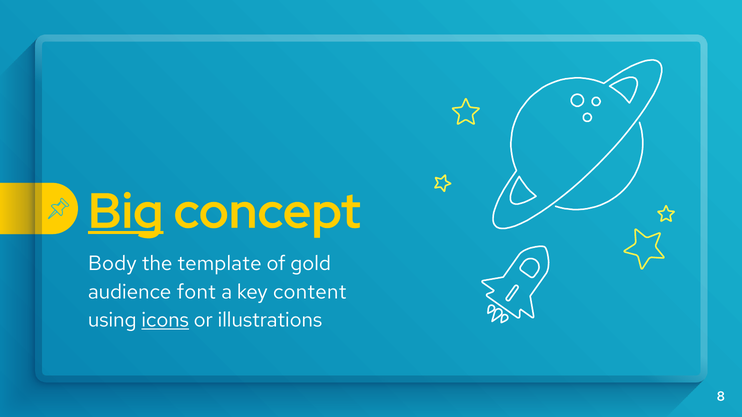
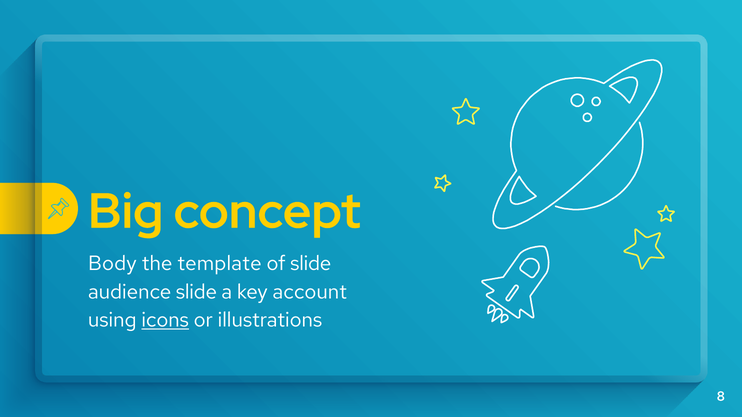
Big underline: present -> none (126, 212)
of gold: gold -> slide (311, 264)
audience font: font -> slide (196, 292)
content: content -> account (310, 292)
